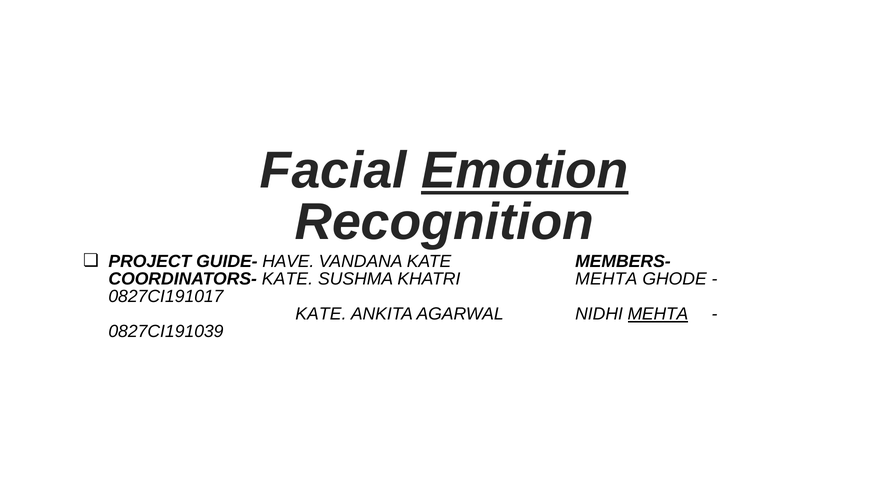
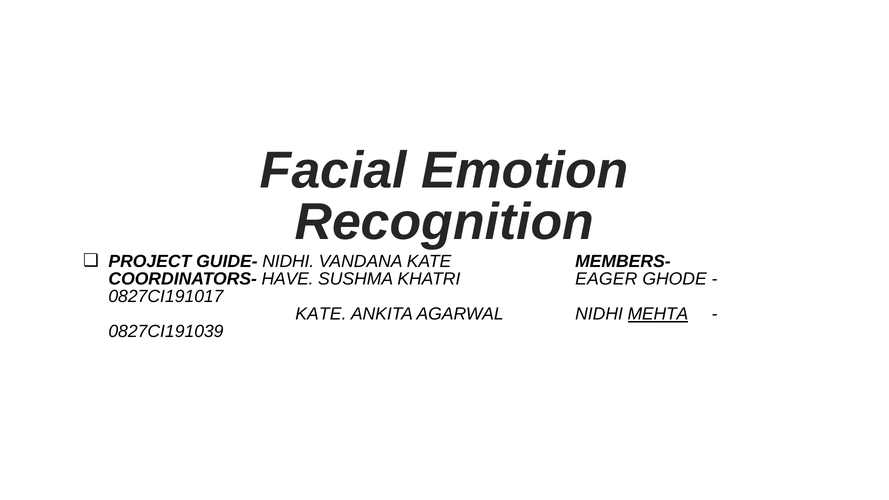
Emotion underline: present -> none (525, 170)
GUIDE- HAVE: HAVE -> NIDHI (288, 262)
COORDINATORS- KATE: KATE -> HAVE (288, 279)
KHATRI MEHTA: MEHTA -> EAGER (606, 279)
